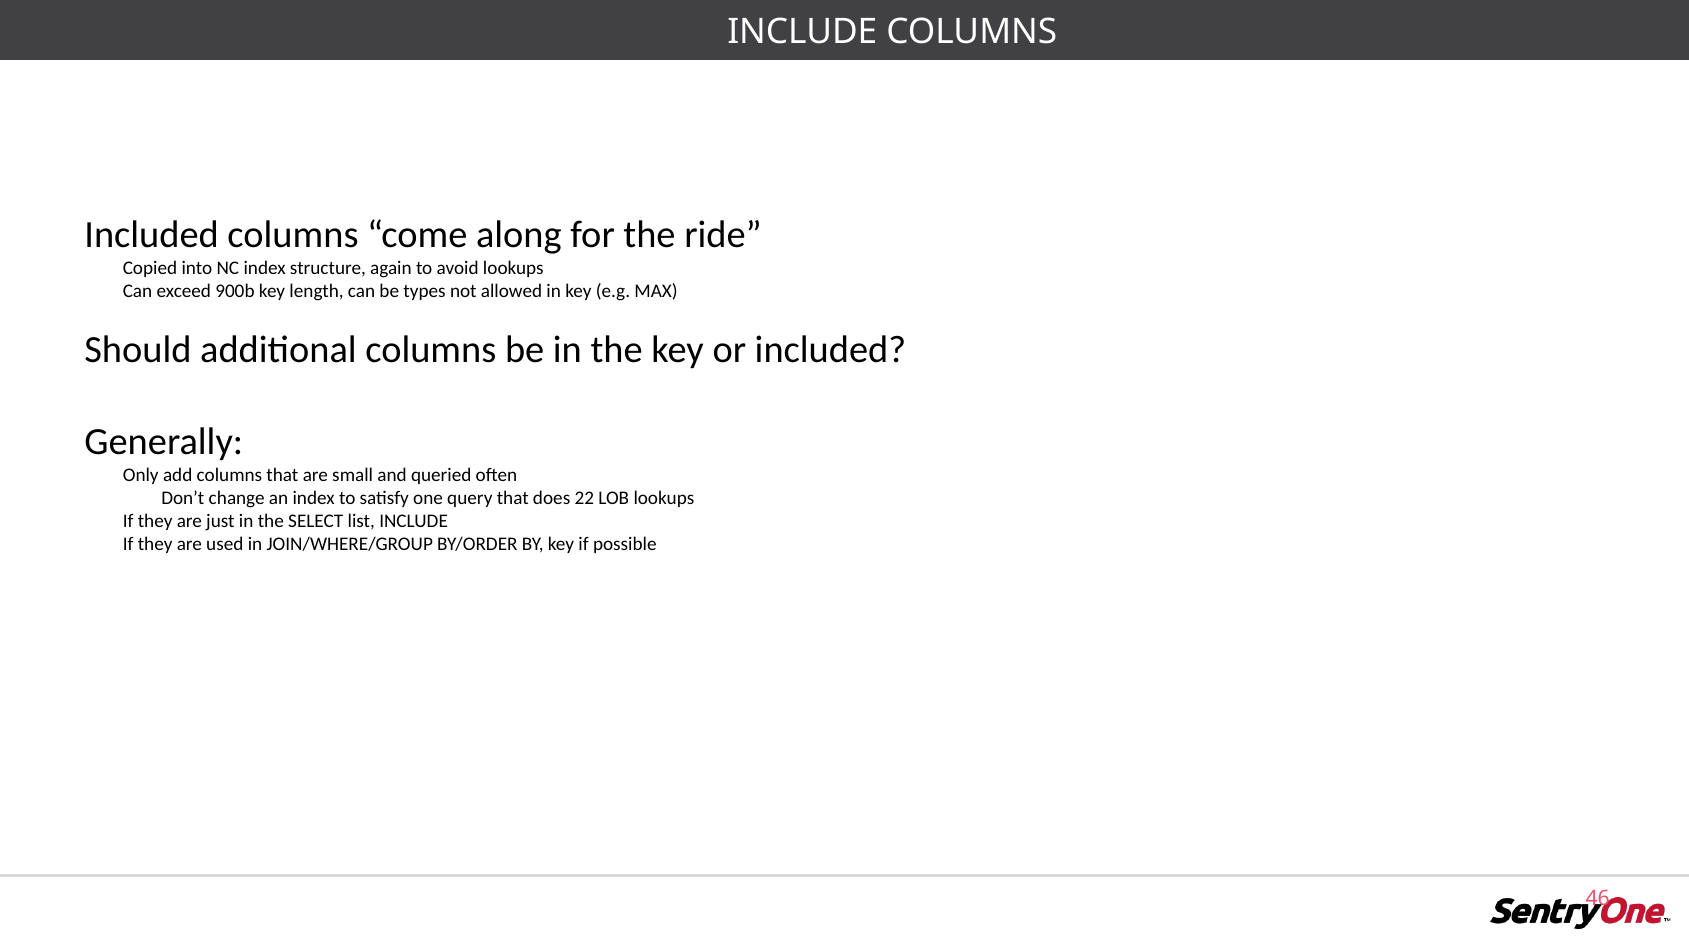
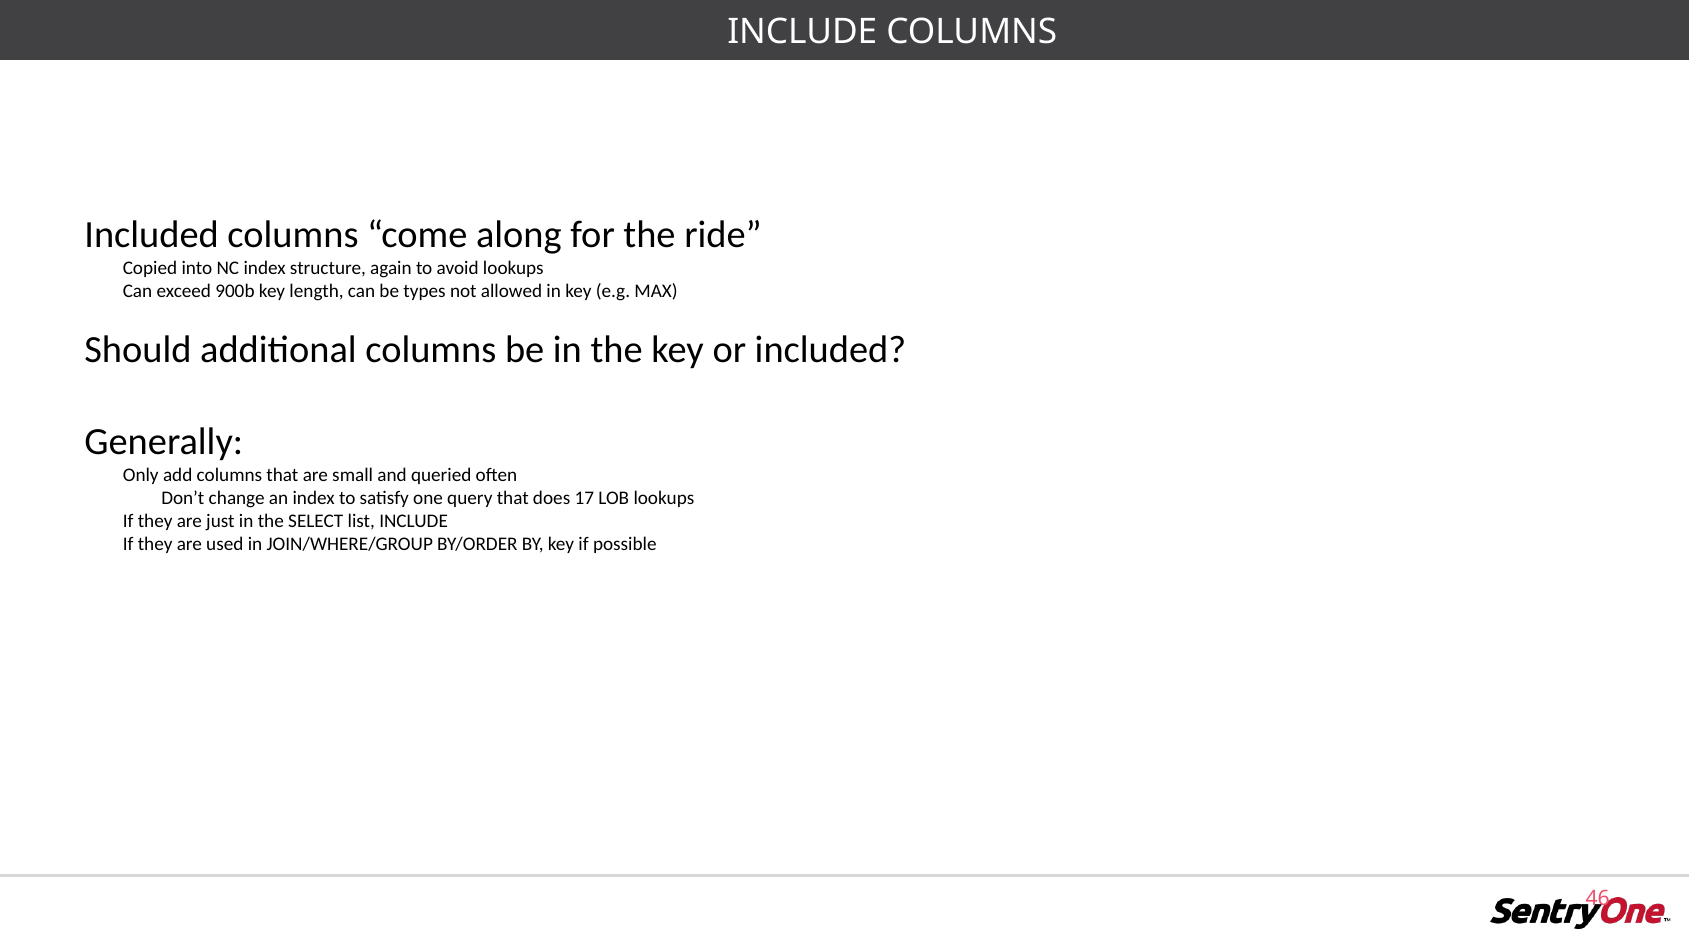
22: 22 -> 17 (584, 498)
